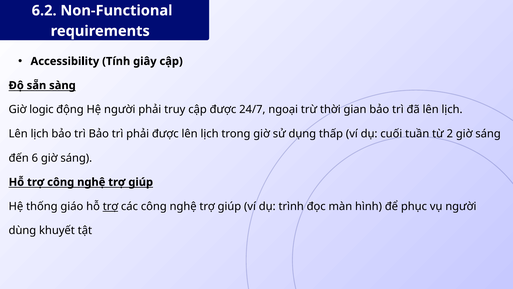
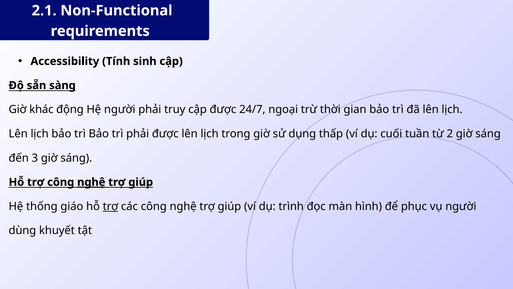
6.2: 6.2 -> 2.1 (44, 11)
giây: giây -> sinh (145, 61)
logic: logic -> khác (41, 109)
6: 6 -> 3 (35, 158)
nghệ underline: none -> present (91, 182)
